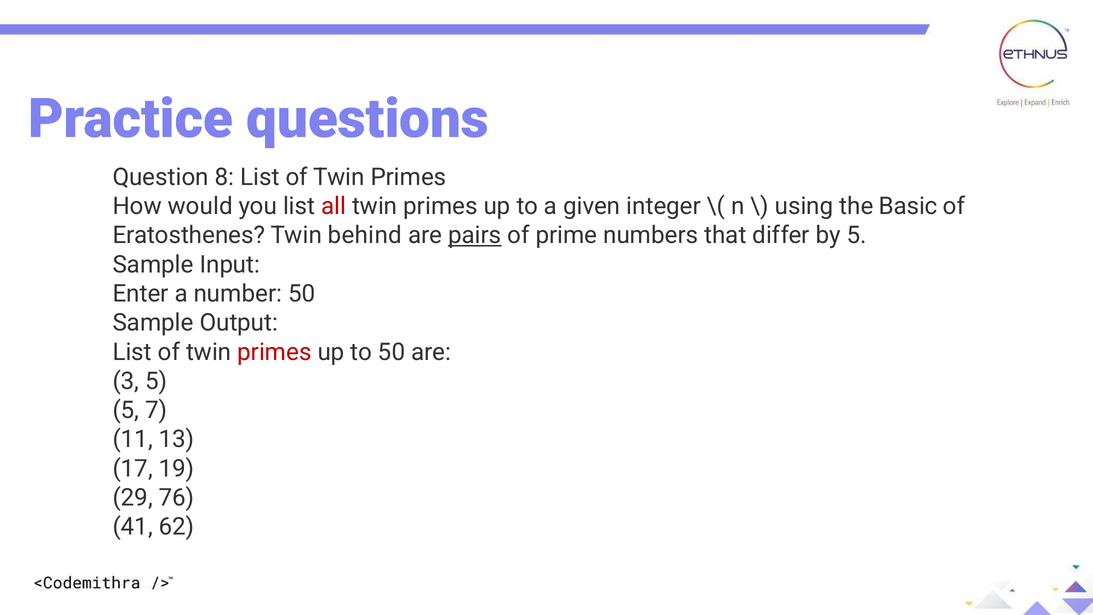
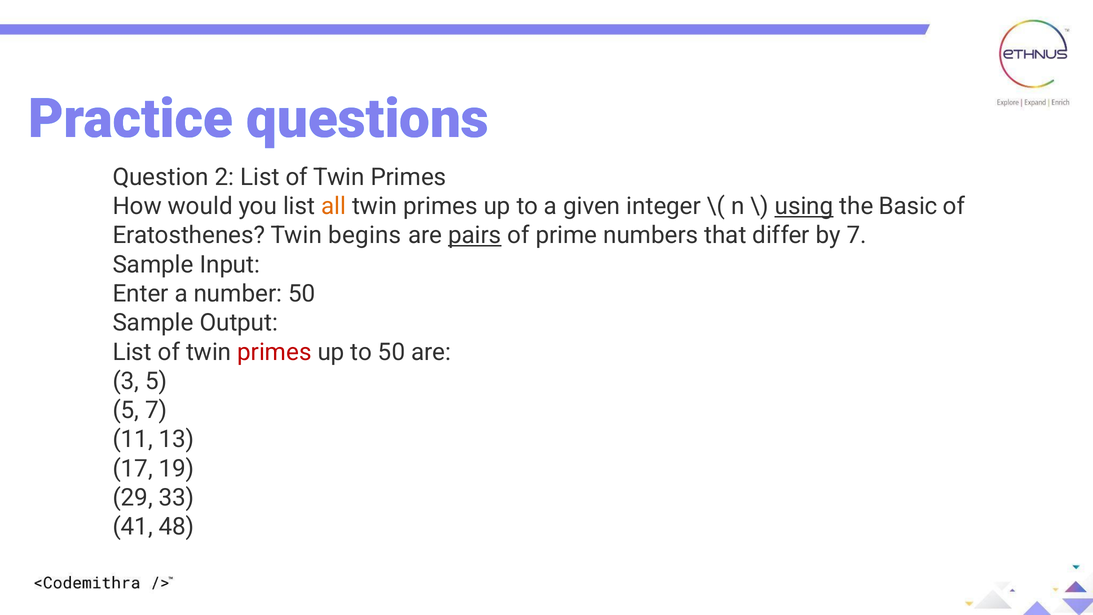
8: 8 -> 2 (225, 177)
all colour: red -> orange (334, 206)
using underline: none -> present (804, 206)
behind: behind -> begins (365, 235)
by 5: 5 -> 7 (857, 235)
76: 76 -> 33 (177, 498)
62: 62 -> 48 (177, 527)
